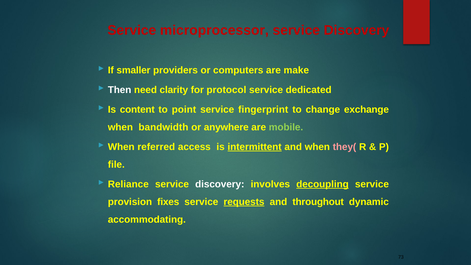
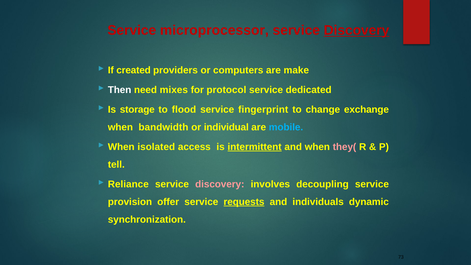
Discovery underline: none -> present (357, 30)
smaller: smaller -> created (134, 70)
clarity: clarity -> mixes (174, 90)
content: content -> storage (137, 110)
point: point -> flood (184, 110)
anywhere: anywhere -> individual (226, 127)
mobile colour: light green -> light blue (286, 127)
referred: referred -> isolated (156, 147)
file: file -> tell (116, 164)
discovery colour: white -> pink (220, 184)
decoupling underline: present -> none (322, 184)
fixes: fixes -> offer (168, 202)
throughout: throughout -> individuals (318, 202)
accommodating: accommodating -> synchronization (147, 219)
